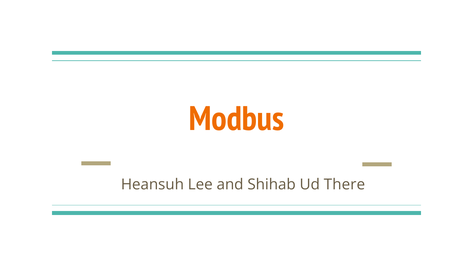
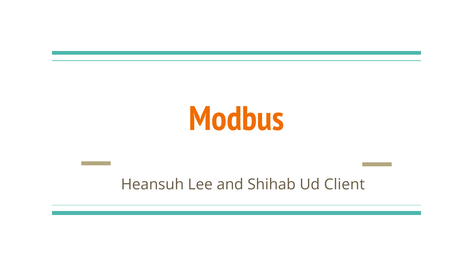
There: There -> Client (344, 185)
